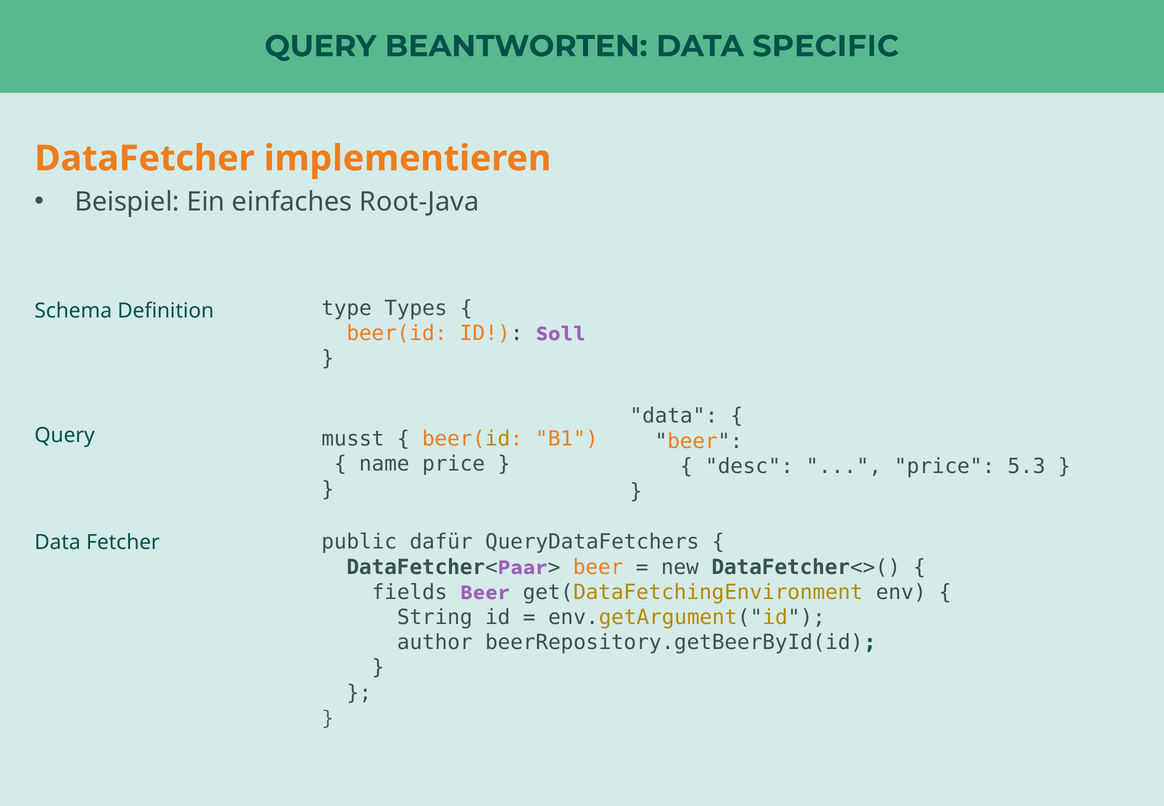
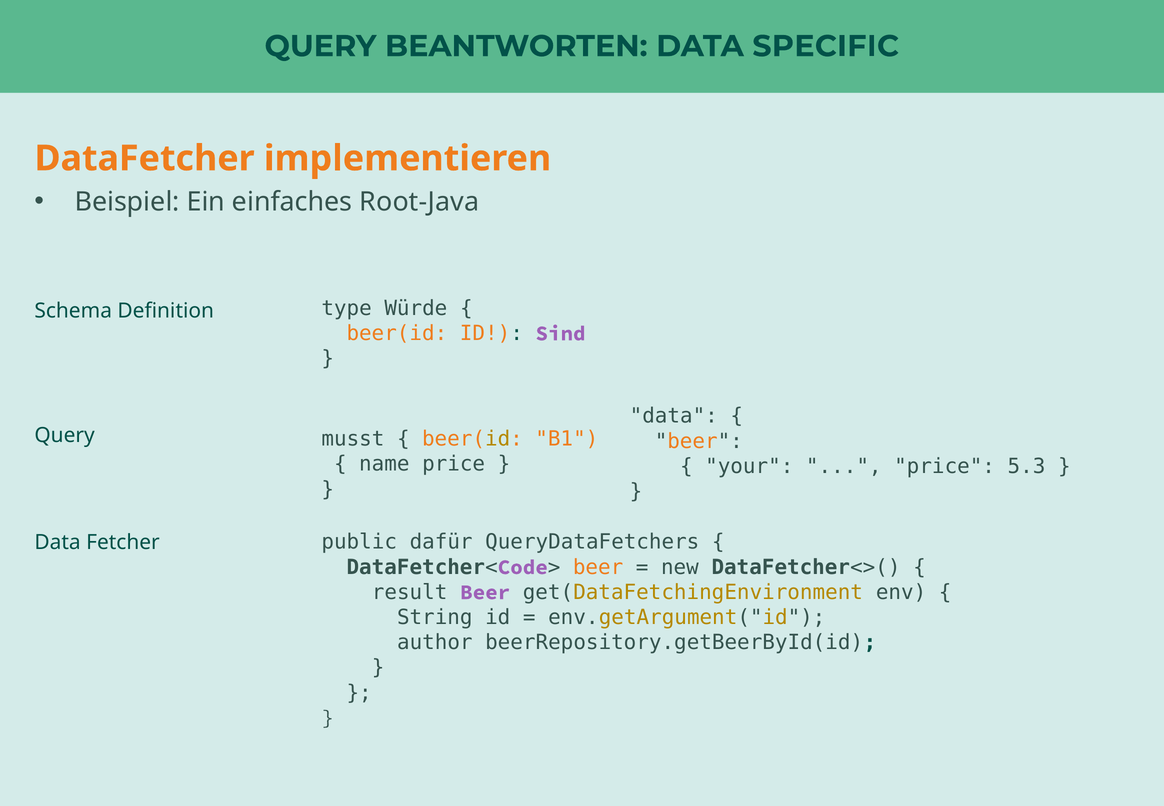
Types: Types -> Würde (416, 308)
Soll: Soll -> Sind (561, 333)
desc: desc -> your (749, 466)
Paar: Paar -> Code (523, 567)
fields: fields -> result (410, 592)
